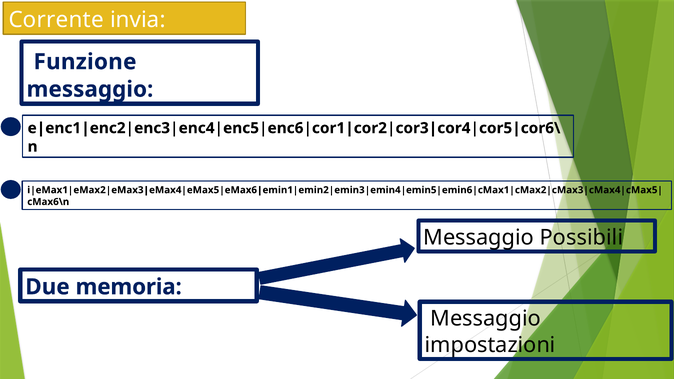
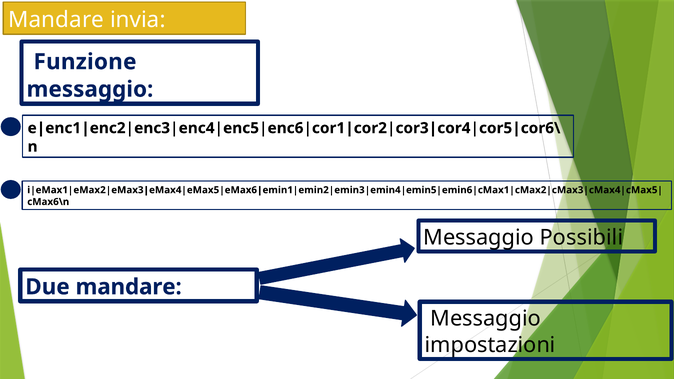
Corrente: Corrente -> Mandare (56, 20)
Due memoria: memoria -> mandare (129, 287)
